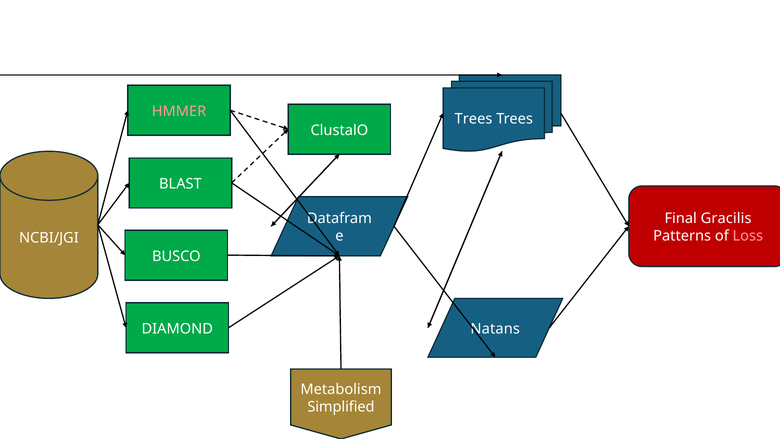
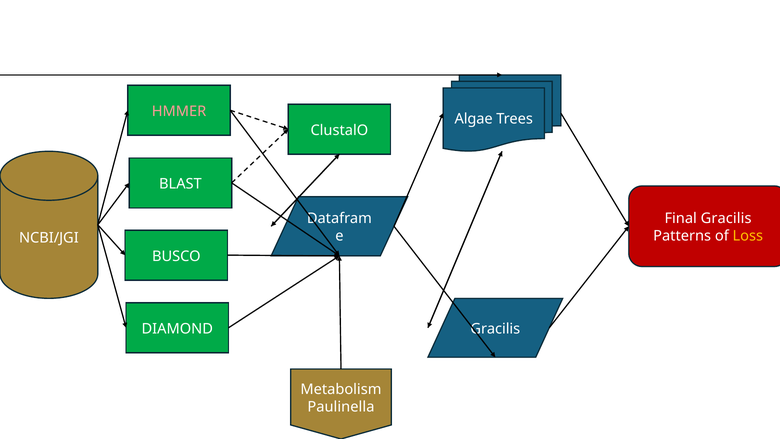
Trees: Trees -> Algae (474, 119)
Loss colour: pink -> yellow (748, 236)
Natans: Natans -> Gracilis (495, 329)
Simplified: Simplified -> Paulinella (341, 407)
